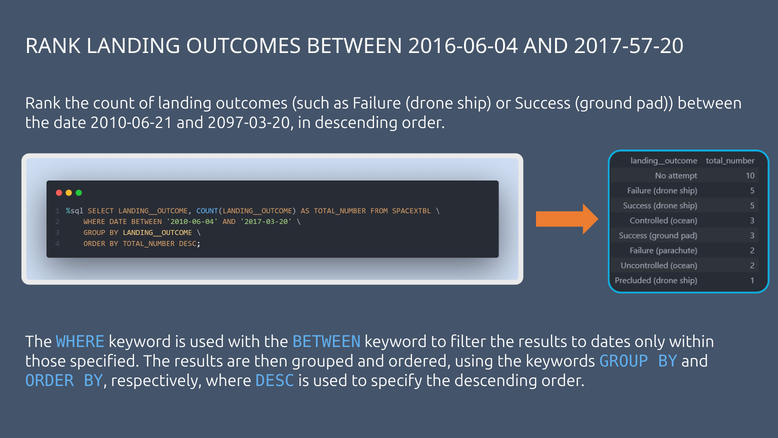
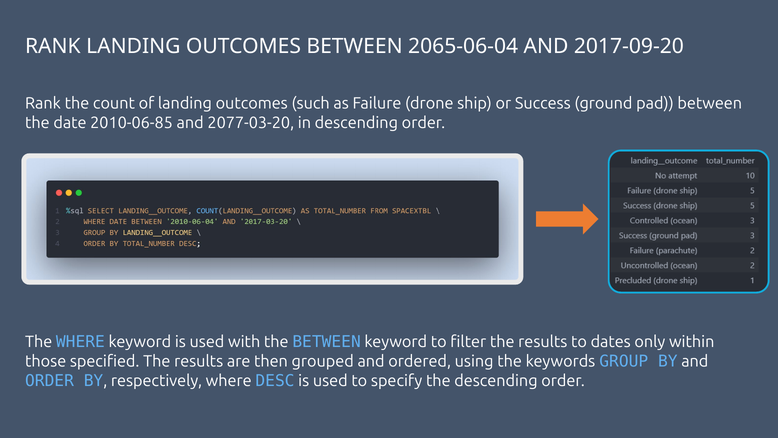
2016-06-04: 2016-06-04 -> 2065-06-04 (463, 46)
2017-57-20: 2017-57-20 -> 2017-09-20 (629, 46)
2010-06-21: 2010-06-21 -> 2010-06-85 (132, 123)
2097-03-20: 2097-03-20 -> 2077-03-20 (251, 123)
